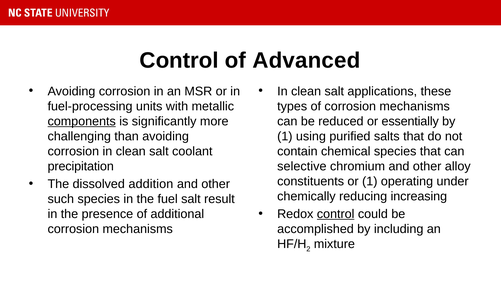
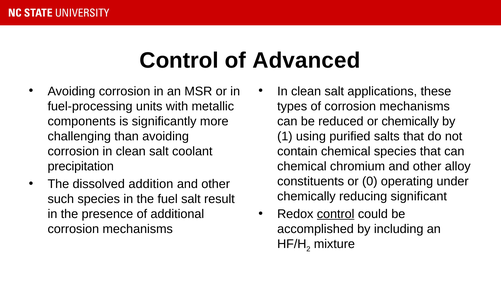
components underline: present -> none (82, 121)
or essentially: essentially -> chemically (410, 121)
selective: selective -> chemical (302, 166)
or 1: 1 -> 0 (370, 181)
increasing: increasing -> significant (419, 196)
